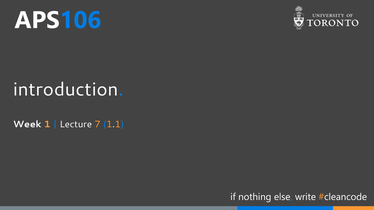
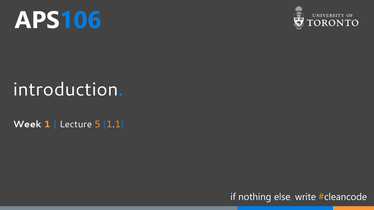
7: 7 -> 5 (97, 124)
